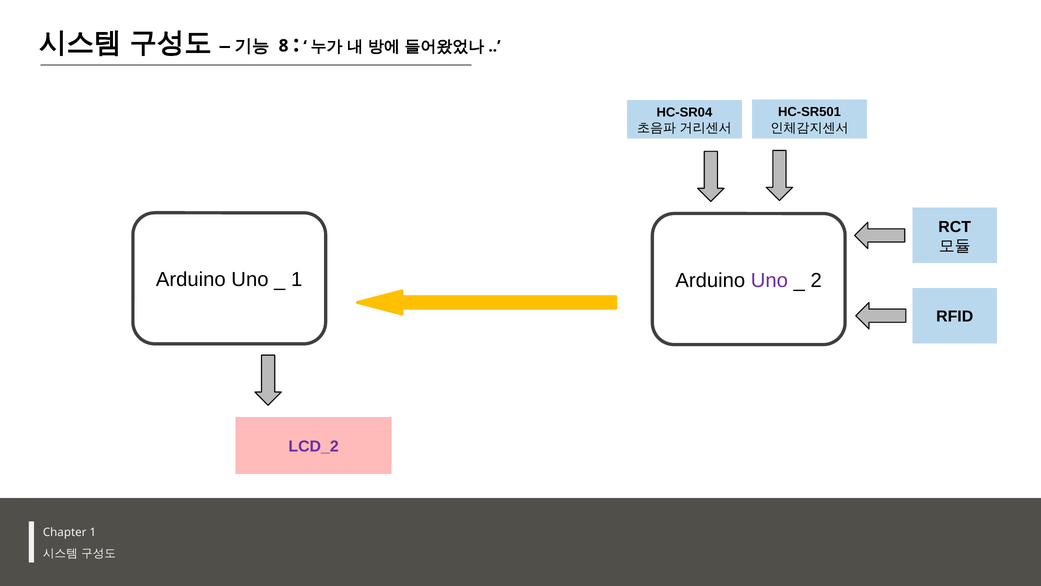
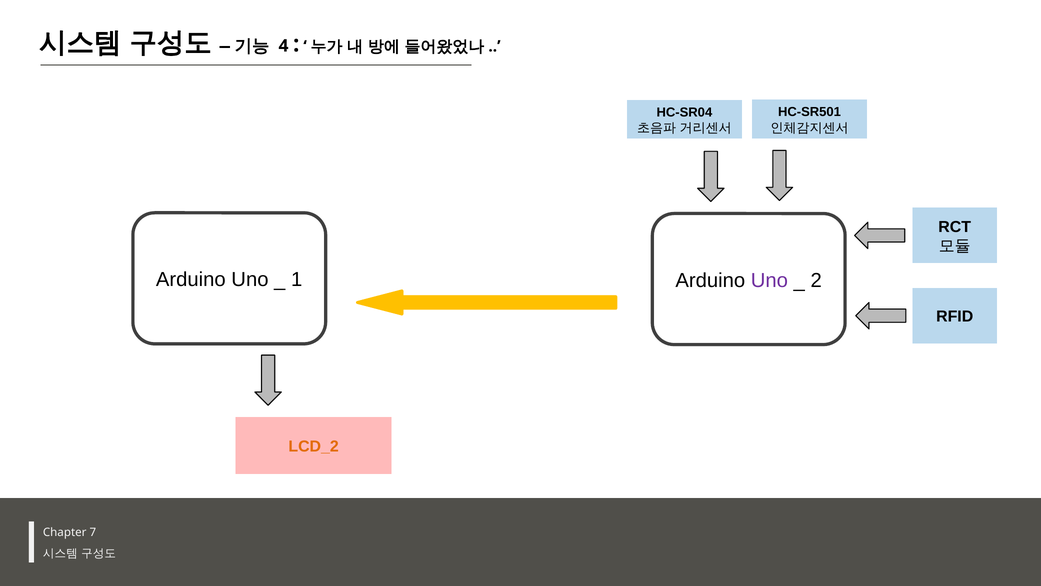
8: 8 -> 4 (284, 46)
LCD_2 colour: purple -> orange (314, 446)
Chapter 1: 1 -> 7 (93, 532)
